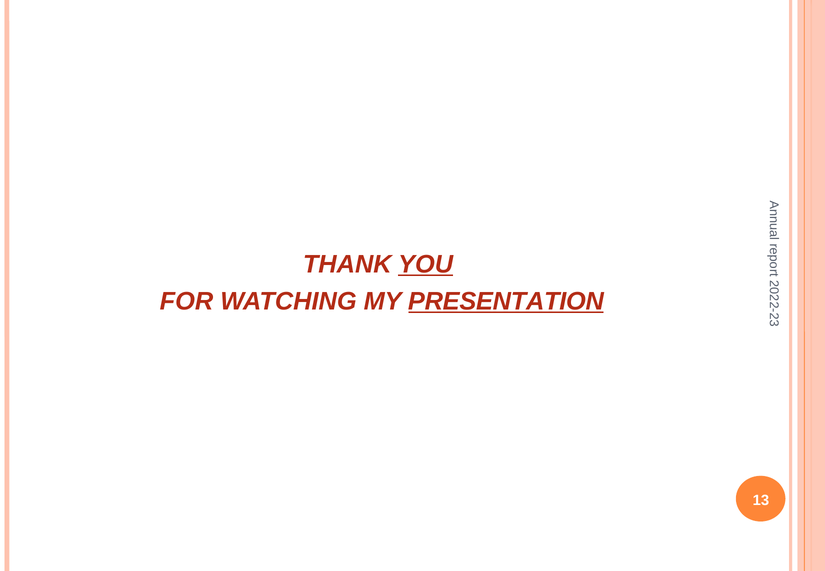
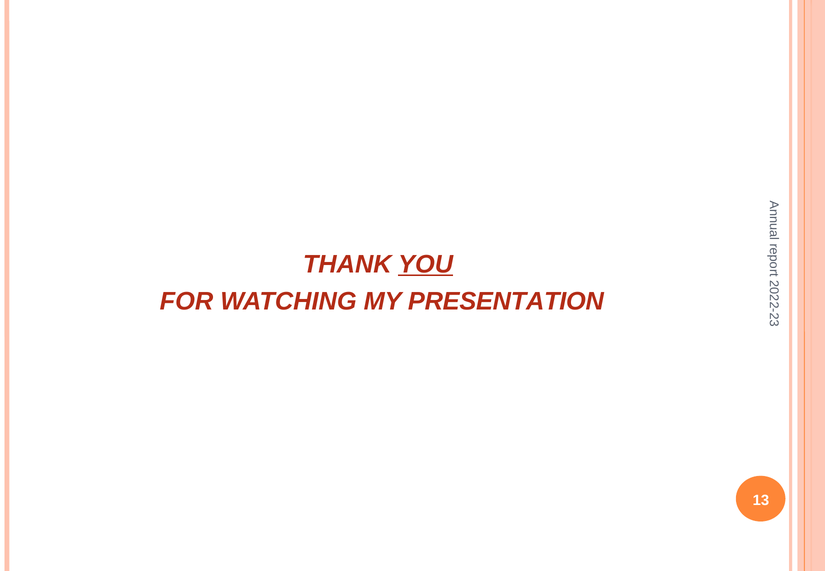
PRESENTATION underline: present -> none (506, 301)
